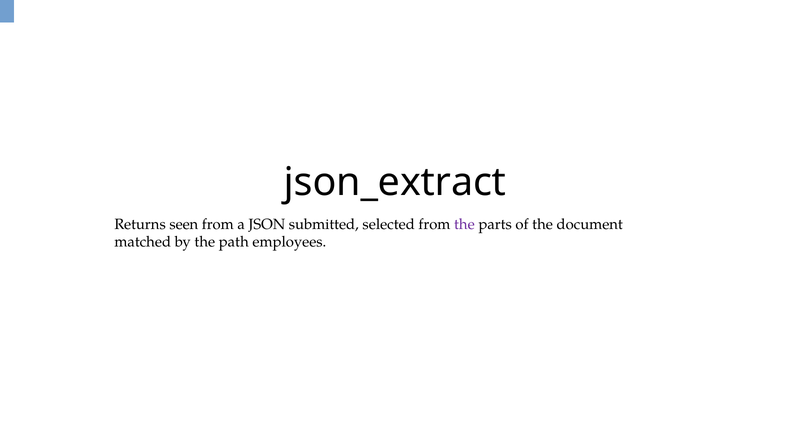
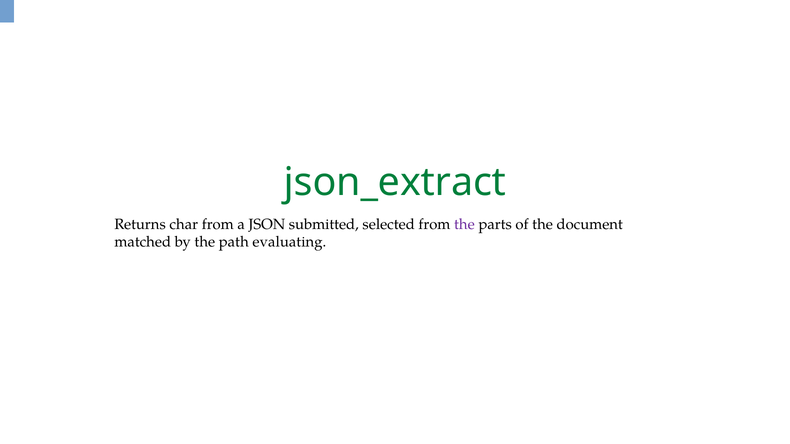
json_extract colour: black -> green (395, 182)
seen: seen -> char (184, 224)
employees: employees -> evaluating (289, 242)
